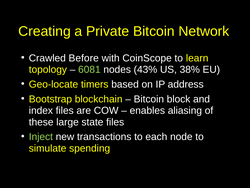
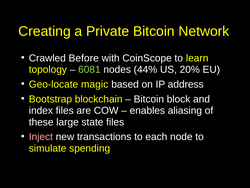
43%: 43% -> 44% (145, 70)
38%: 38% -> 20% (190, 70)
timers: timers -> magic (95, 84)
Inject colour: light green -> pink (41, 137)
